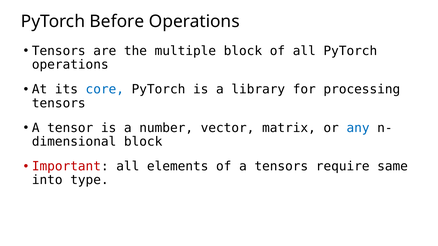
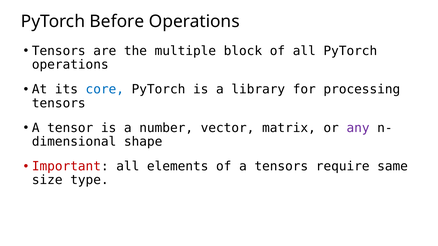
any colour: blue -> purple (358, 128)
block: block -> shape (143, 142)
into: into -> size (47, 180)
